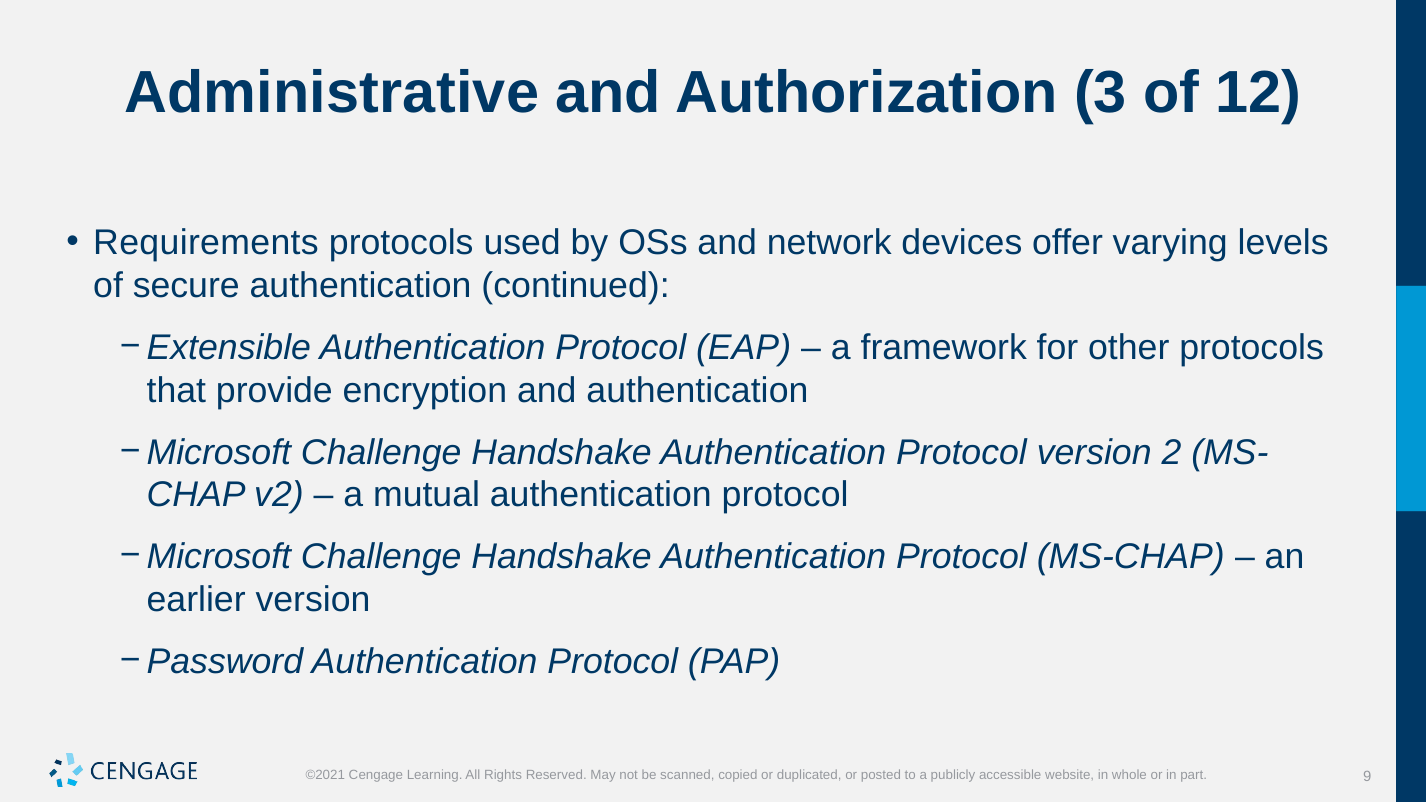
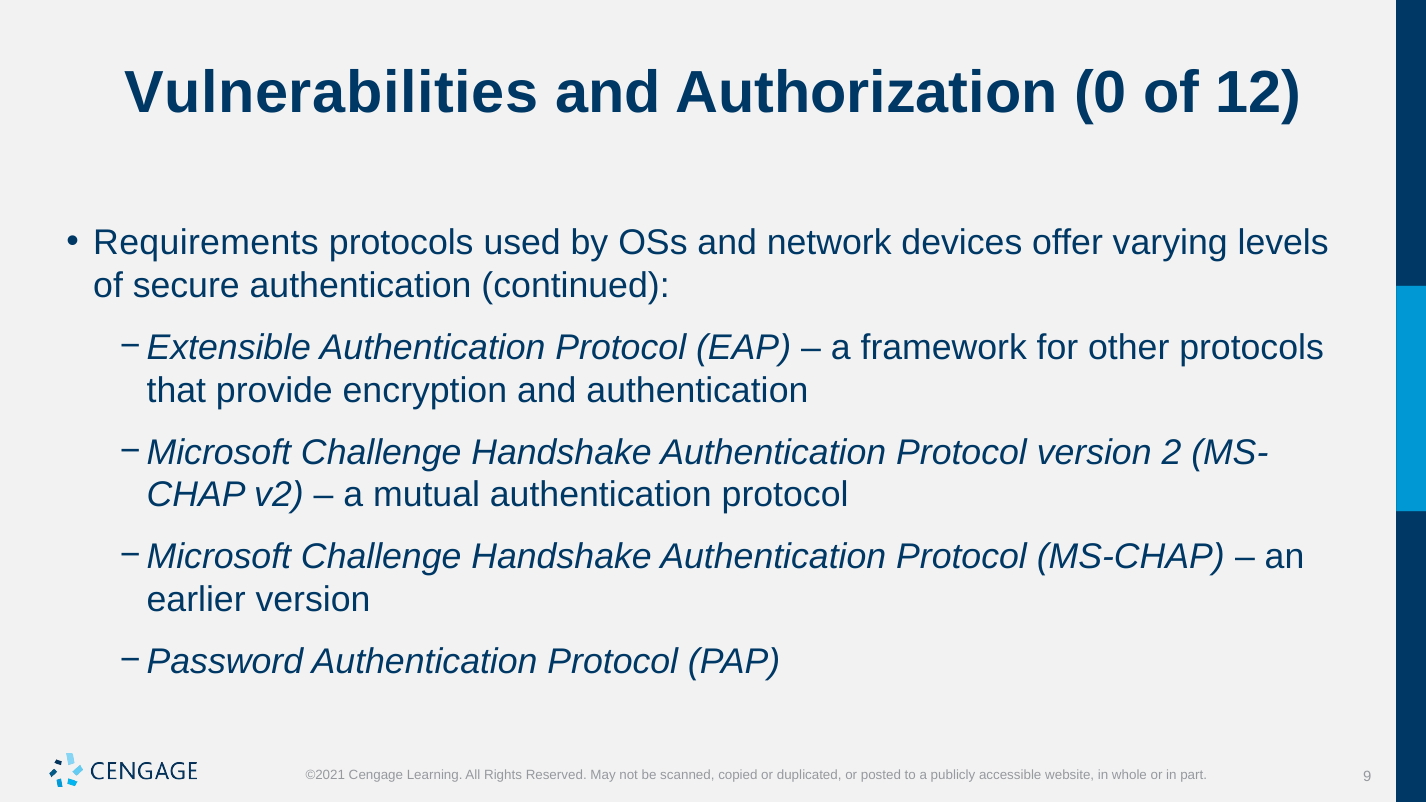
Administrative: Administrative -> Vulnerabilities (331, 92)
3: 3 -> 0 (1101, 92)
